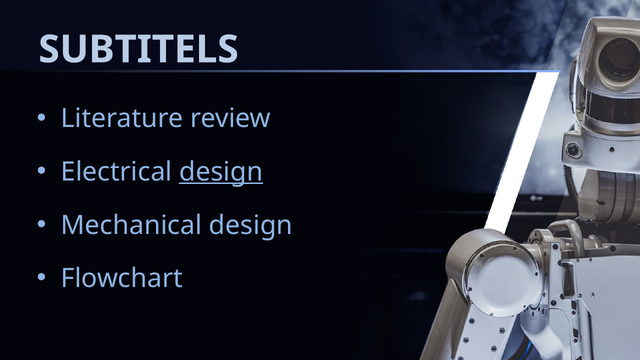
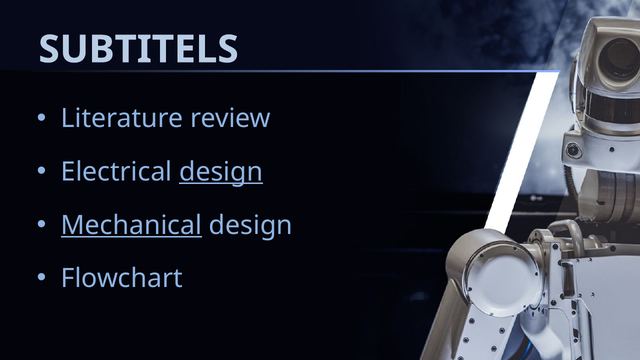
Mechanical underline: none -> present (131, 225)
